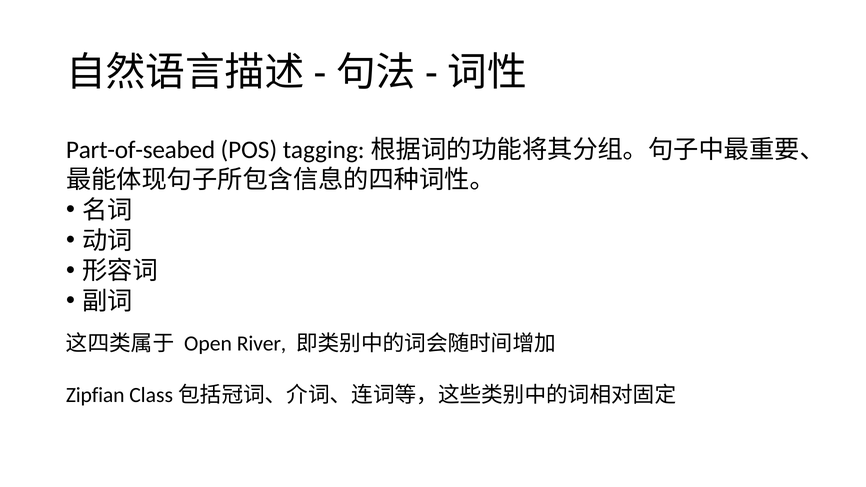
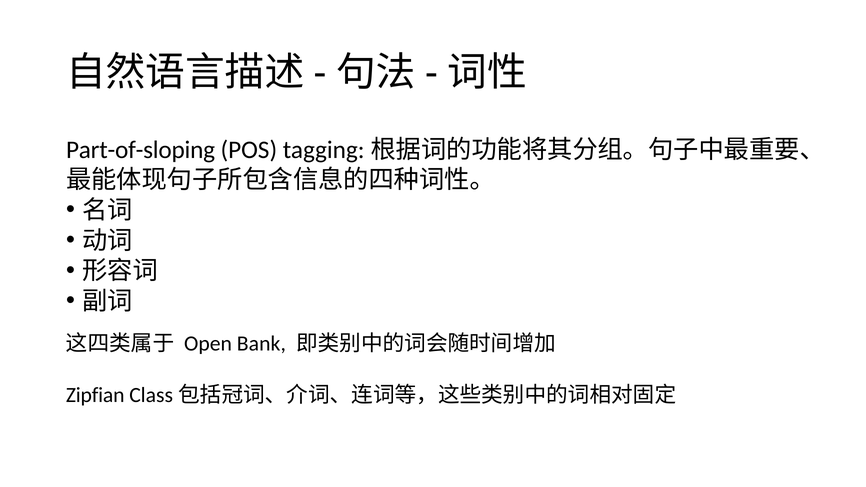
Part-of-seabed: Part-of-seabed -> Part-of-sloping (141, 150)
River: River -> Bank (261, 343)
